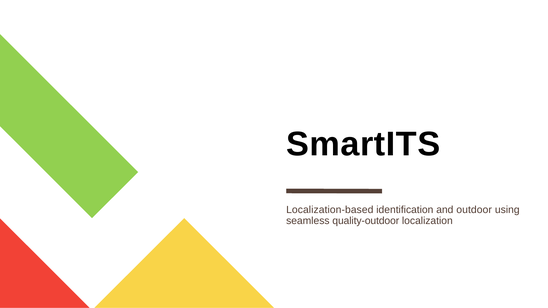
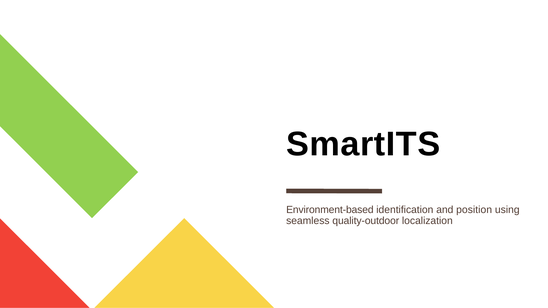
Localization-based: Localization-based -> Environment-based (330, 210)
outdoor: outdoor -> position (474, 210)
